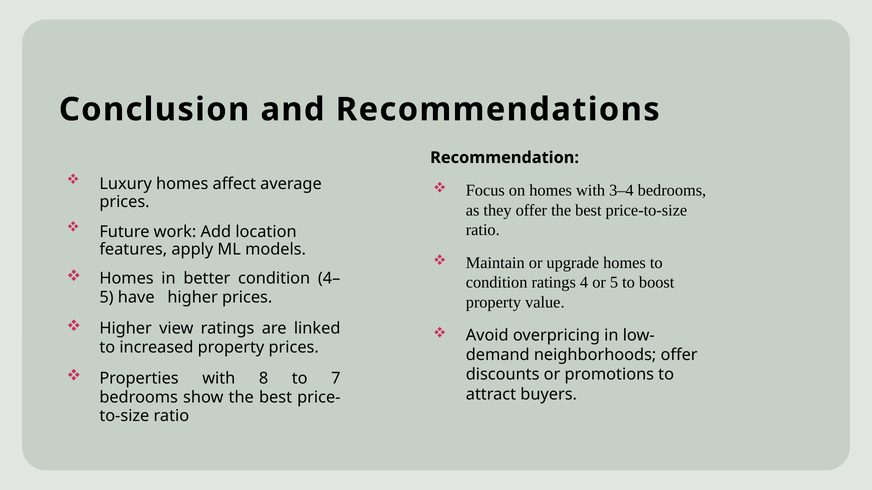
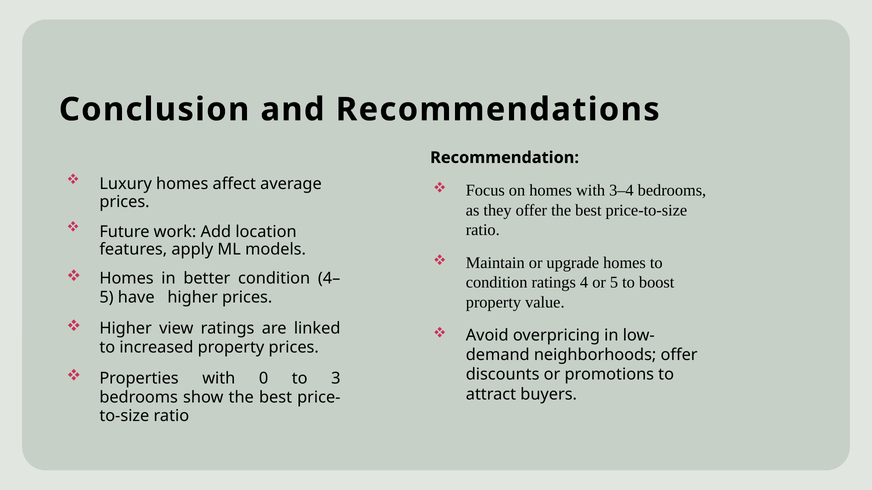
8: 8 -> 0 (264, 379)
7: 7 -> 3 (336, 379)
